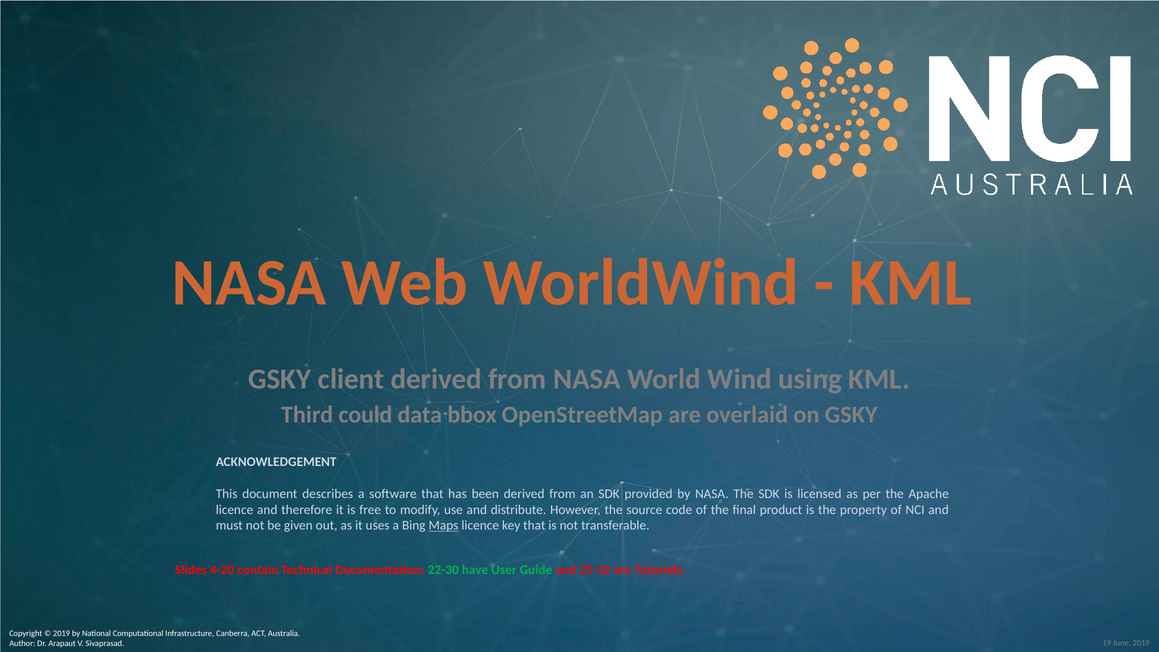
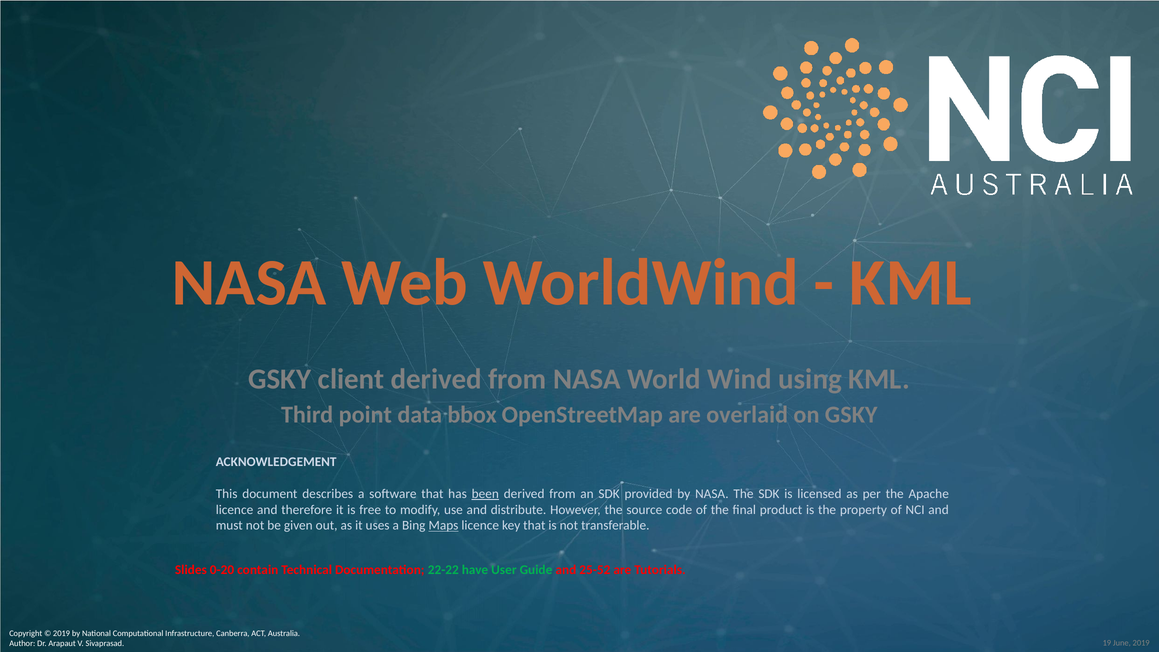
could: could -> point (365, 415)
been underline: none -> present (485, 494)
4-20: 4-20 -> 0-20 (222, 570)
22-30: 22-30 -> 22-22 (443, 570)
25-32: 25-32 -> 25-52 (595, 570)
